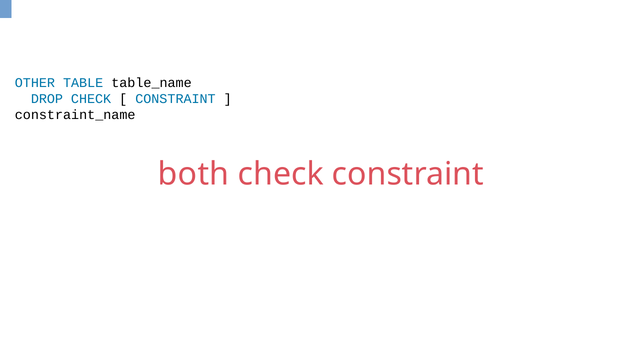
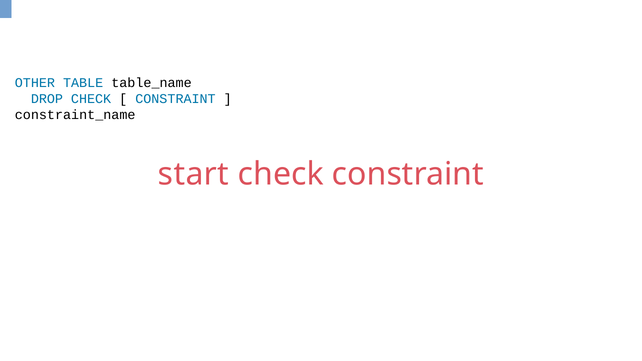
both: both -> start (194, 174)
